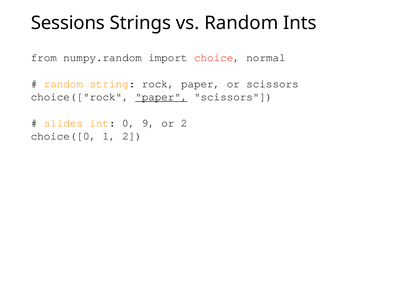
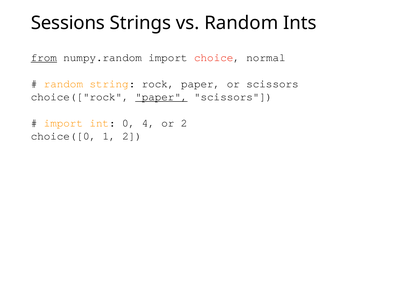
from underline: none -> present (44, 58)
slides: slides -> import (63, 123)
9: 9 -> 4 (148, 123)
